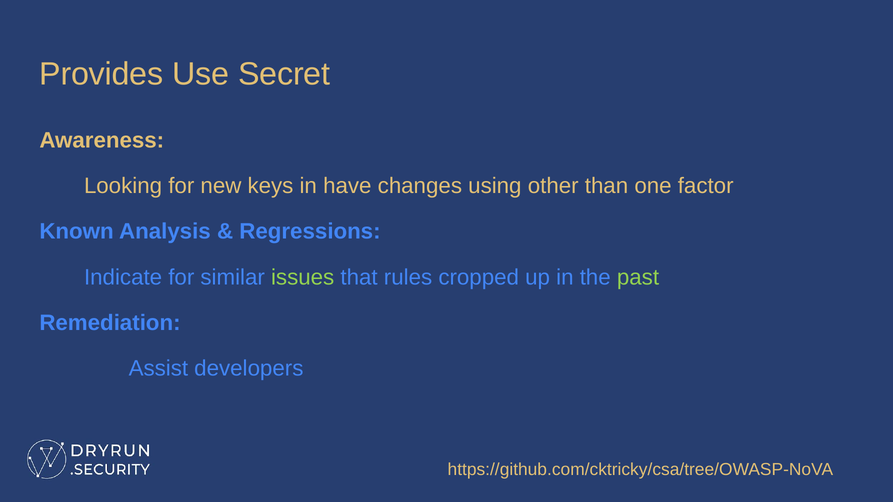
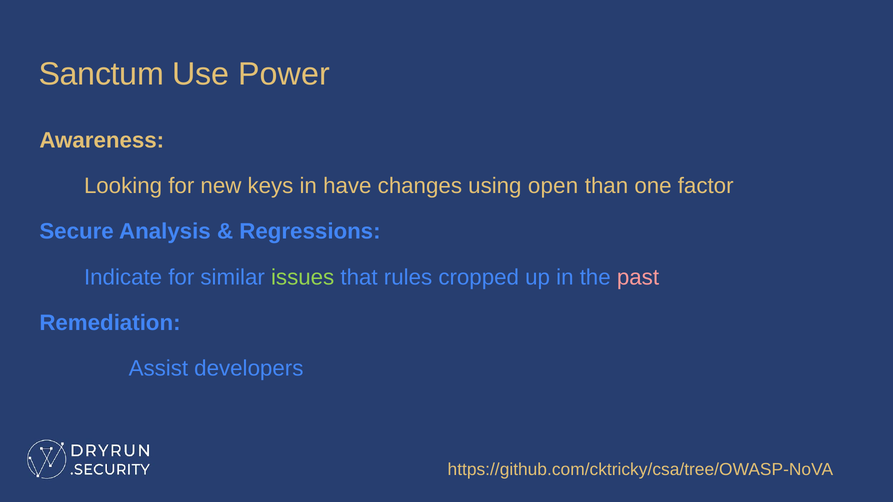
Provides: Provides -> Sanctum (101, 74)
Secret: Secret -> Power (284, 74)
other: other -> open (553, 186)
Known: Known -> Secure (77, 232)
past colour: light green -> pink (638, 277)
